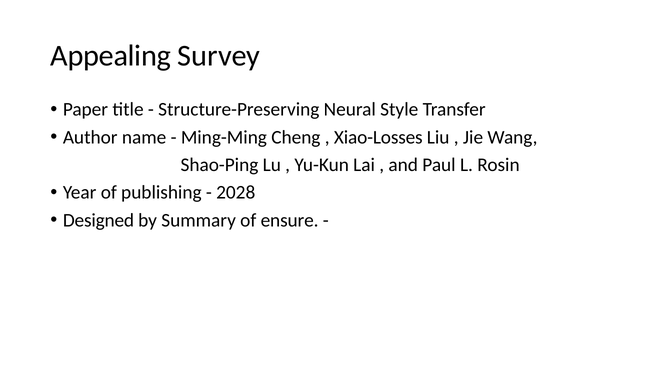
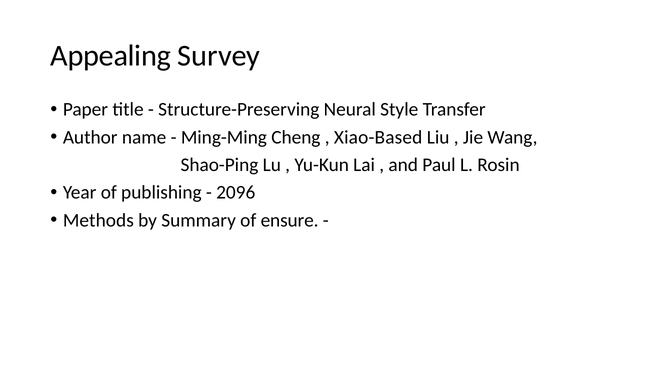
Xiao-Losses: Xiao-Losses -> Xiao-Based (378, 137)
2028: 2028 -> 2096 (236, 193)
Designed: Designed -> Methods (98, 220)
